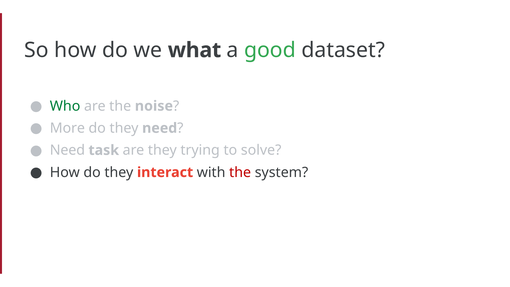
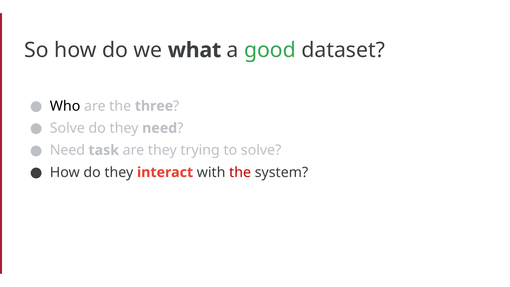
Who colour: green -> black (65, 106)
noise: noise -> three (154, 106)
More: More -> Solve (67, 128)
